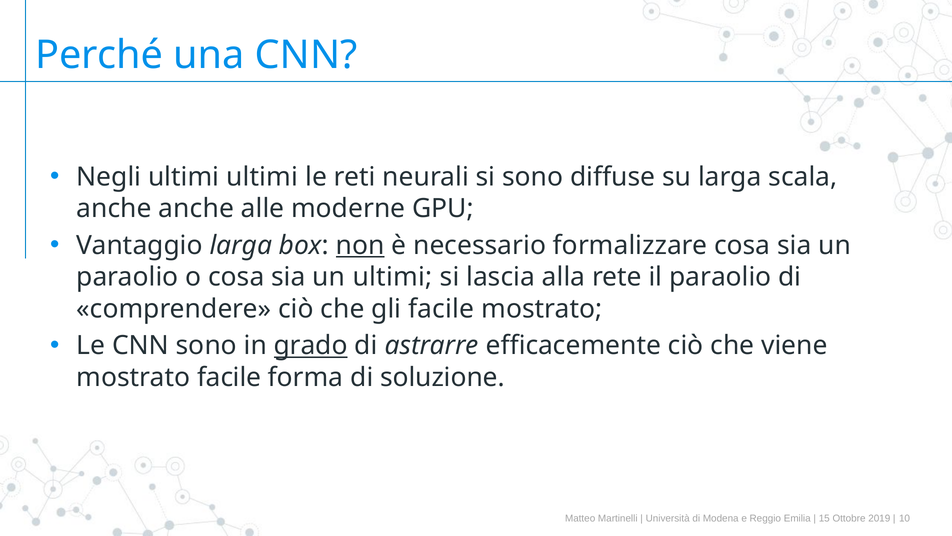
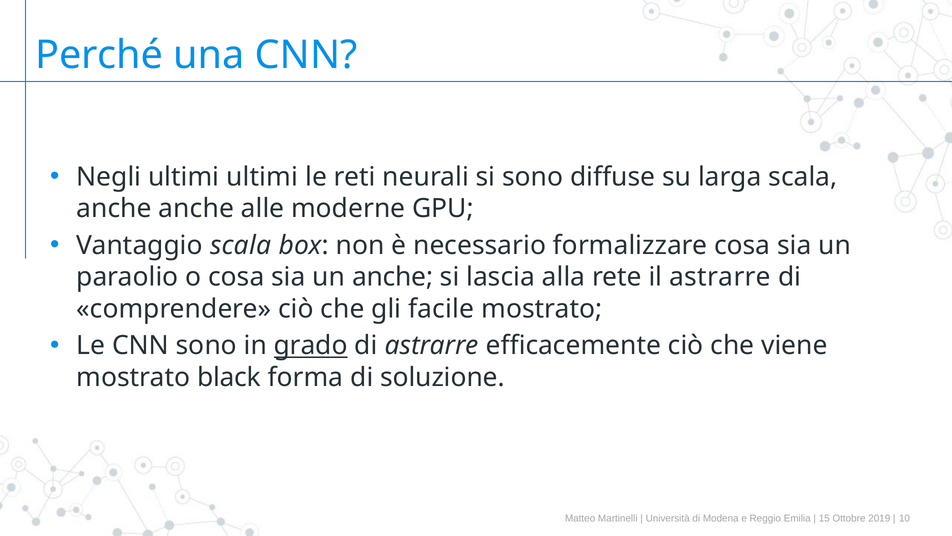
Vantaggio larga: larga -> scala (241, 245)
non underline: present -> none (360, 245)
un ultimi: ultimi -> anche (393, 277)
il paraolio: paraolio -> astrarre (720, 277)
mostrato facile: facile -> black (229, 377)
